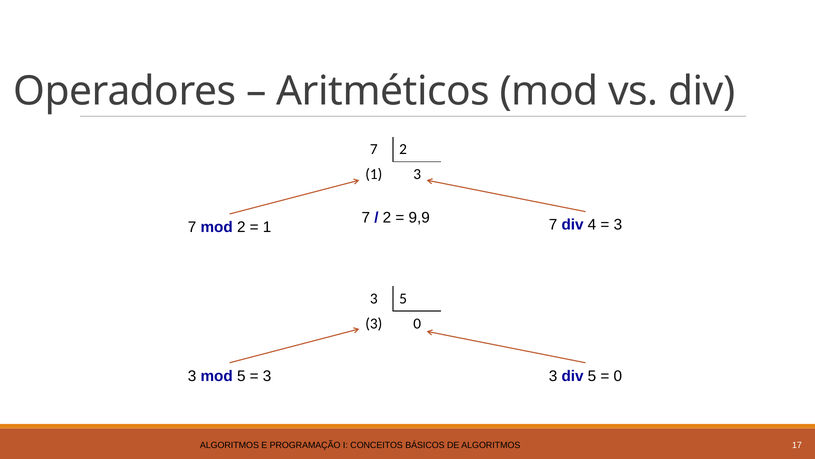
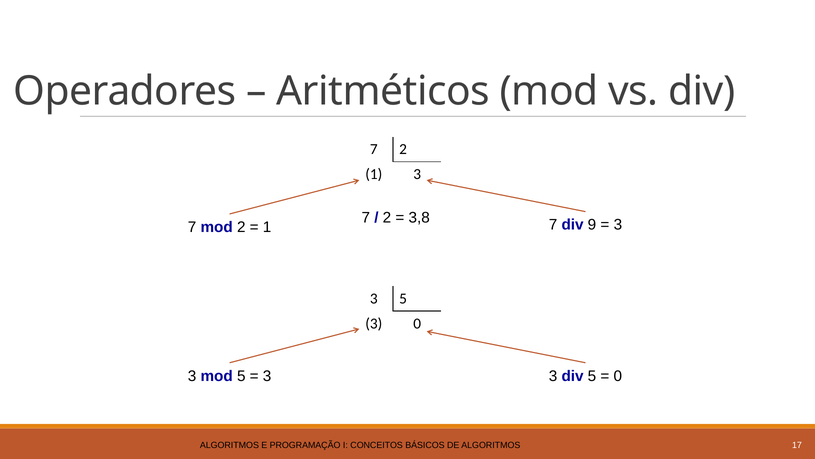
9,9: 9,9 -> 3,8 (419, 217)
4: 4 -> 9 (592, 225)
